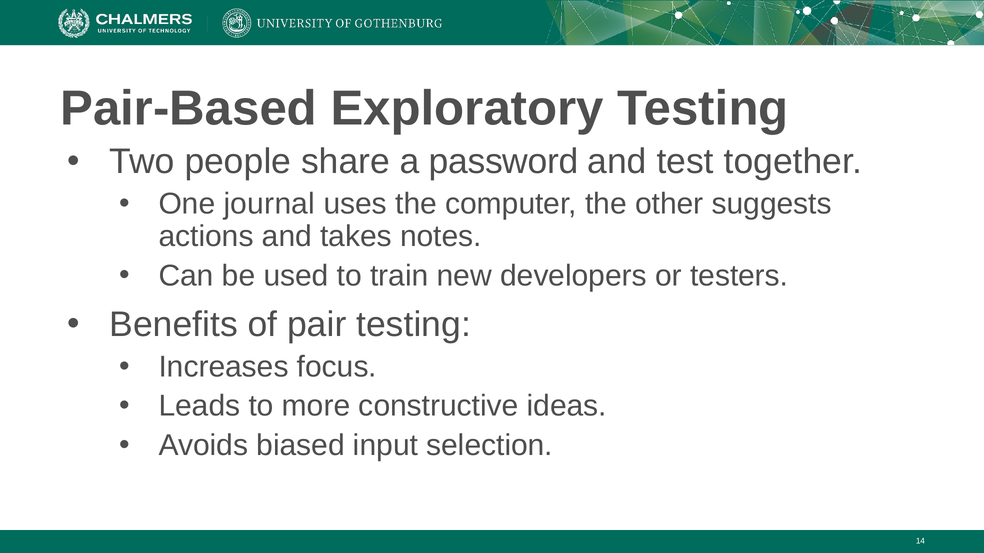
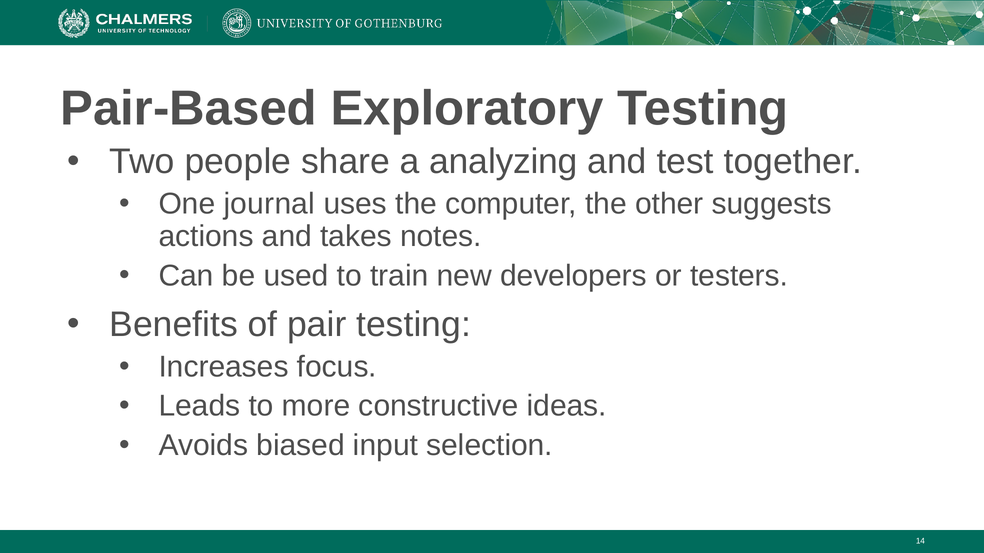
password: password -> analyzing (504, 162)
